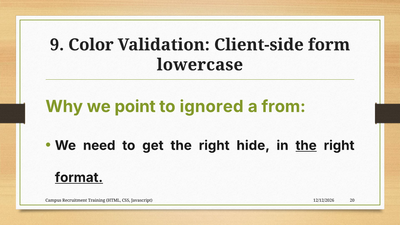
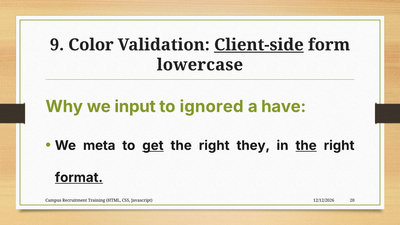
Client-side underline: none -> present (259, 45)
point: point -> input (135, 107)
from: from -> have (284, 107)
need: need -> meta (99, 146)
get underline: none -> present (153, 146)
hide: hide -> they (253, 146)
